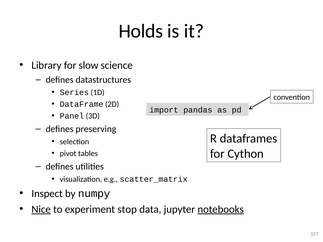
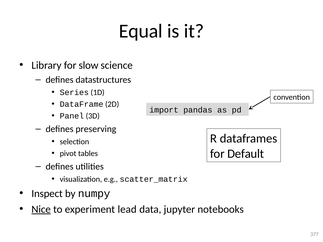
Holds: Holds -> Equal (141, 31)
Cython: Cython -> Default (246, 154)
stop: stop -> lead (127, 209)
notebooks underline: present -> none (221, 209)
